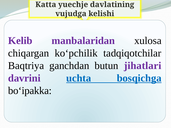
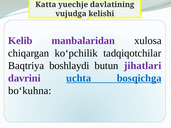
ganchdan: ganchdan -> boshlaydi (69, 66)
bo‘ipakka: bo‘ipakka -> bo‘kuhna (30, 91)
